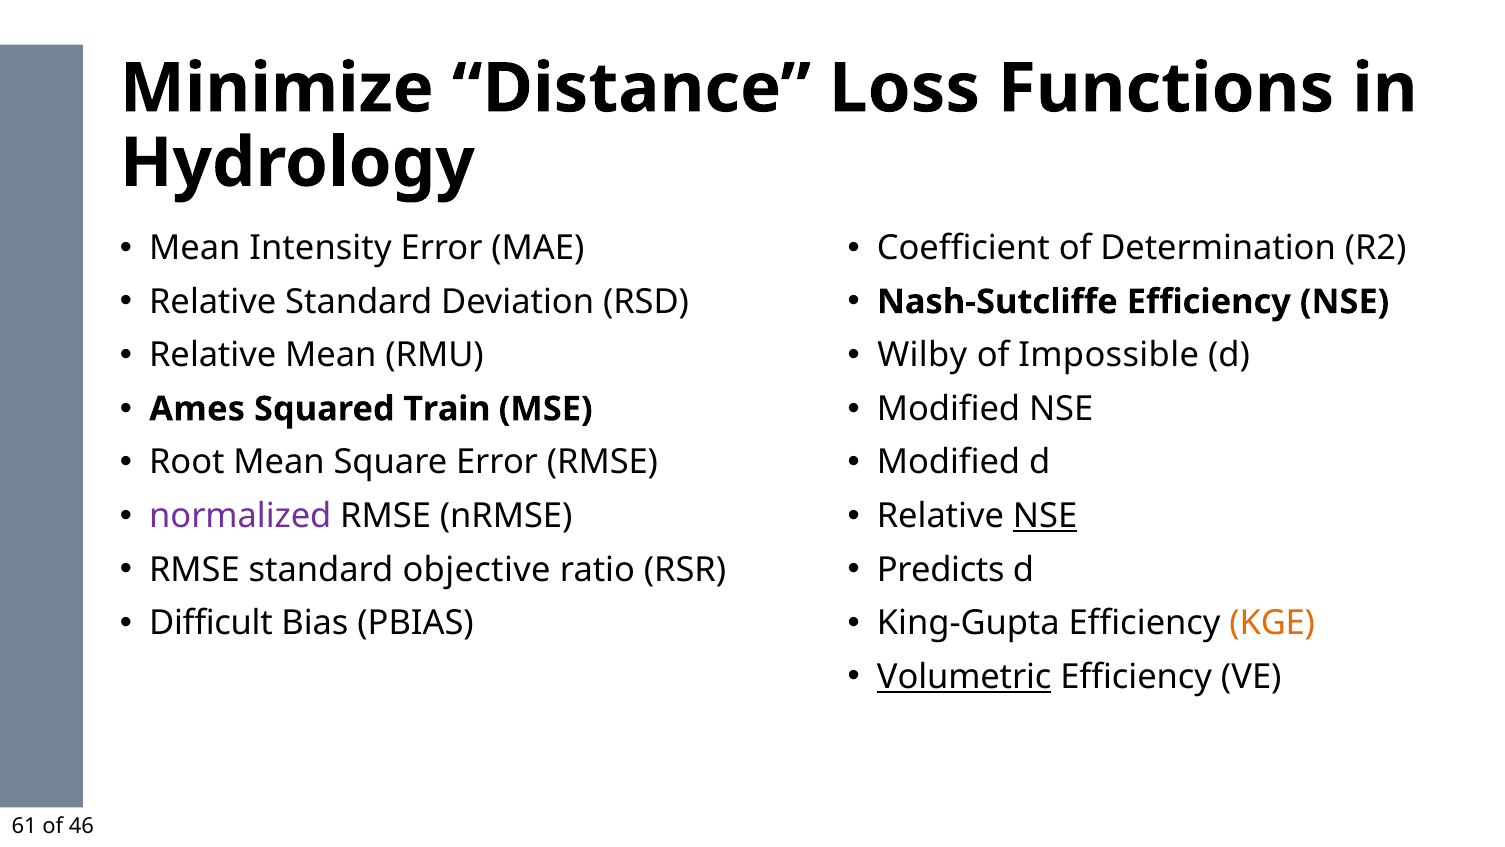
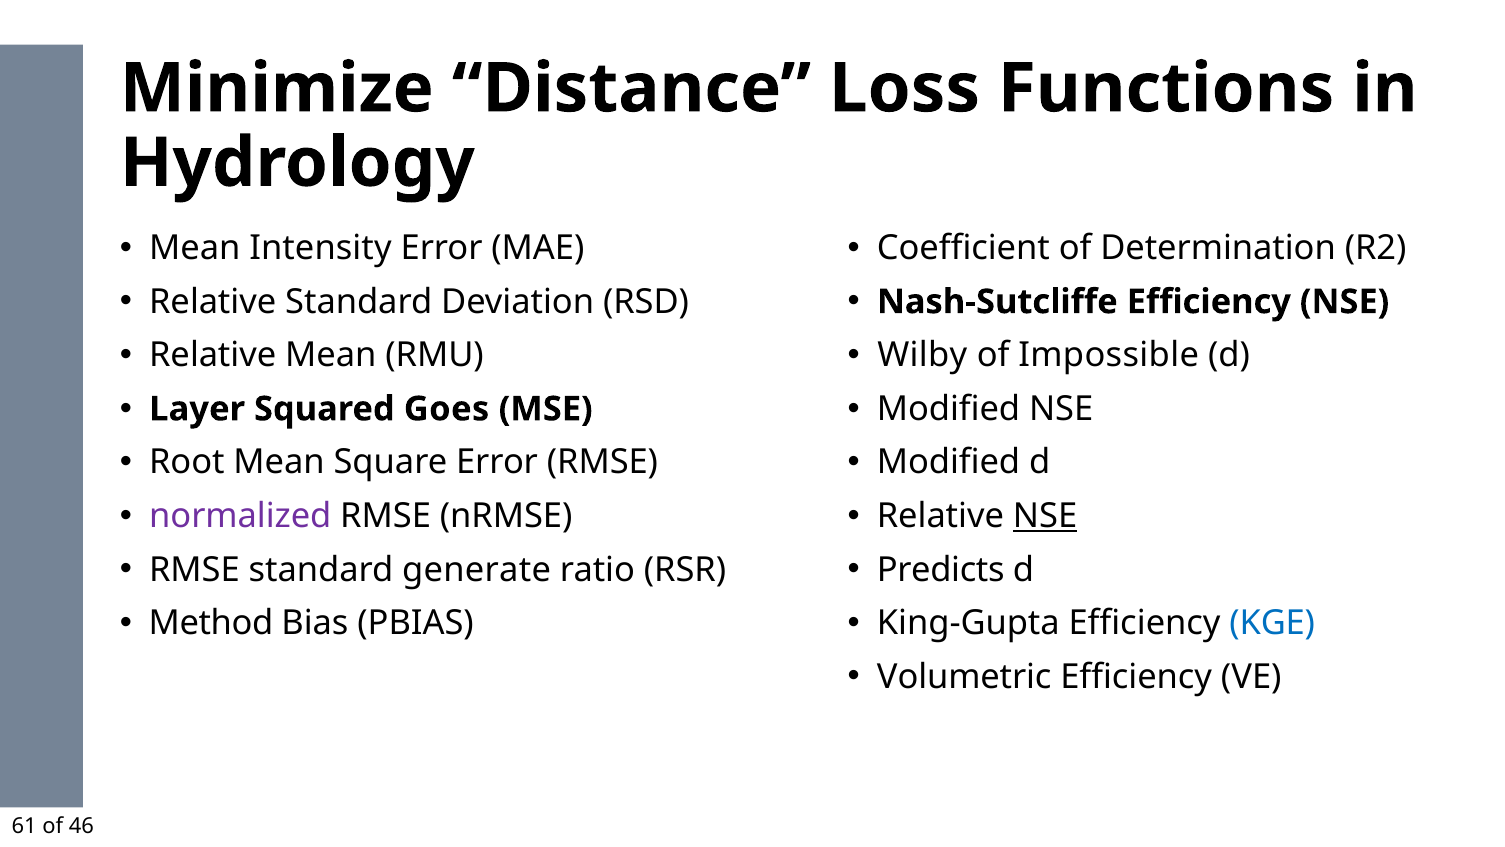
Ames: Ames -> Layer (197, 409)
Train: Train -> Goes (447, 409)
objective: objective -> generate (477, 569)
Difficult: Difficult -> Method (211, 623)
KGE colour: orange -> blue (1272, 623)
Volumetric underline: present -> none (964, 677)
